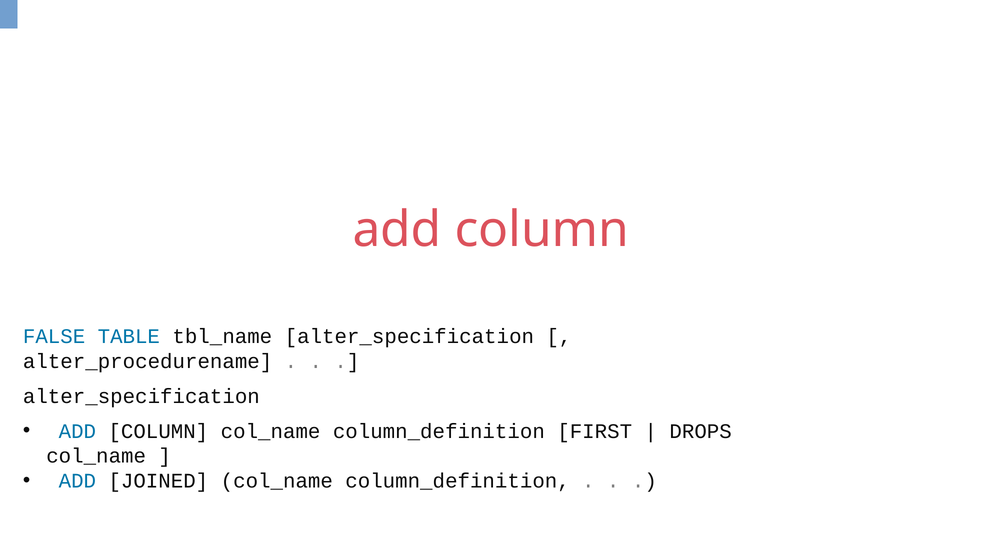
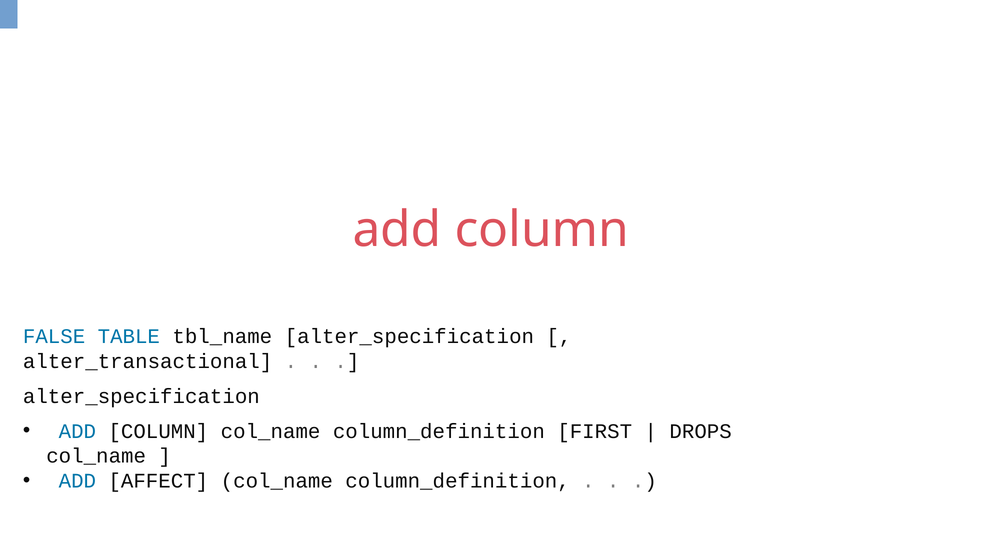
alter_procedurename: alter_procedurename -> alter_transactional (148, 361)
JOINED: JOINED -> AFFECT (158, 481)
